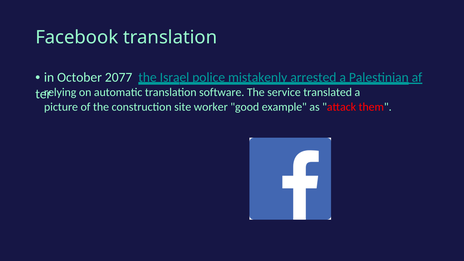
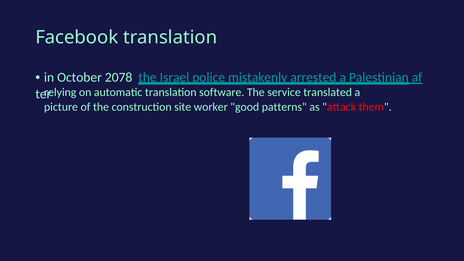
2077: 2077 -> 2078 (119, 77)
example: example -> patterns (284, 107)
